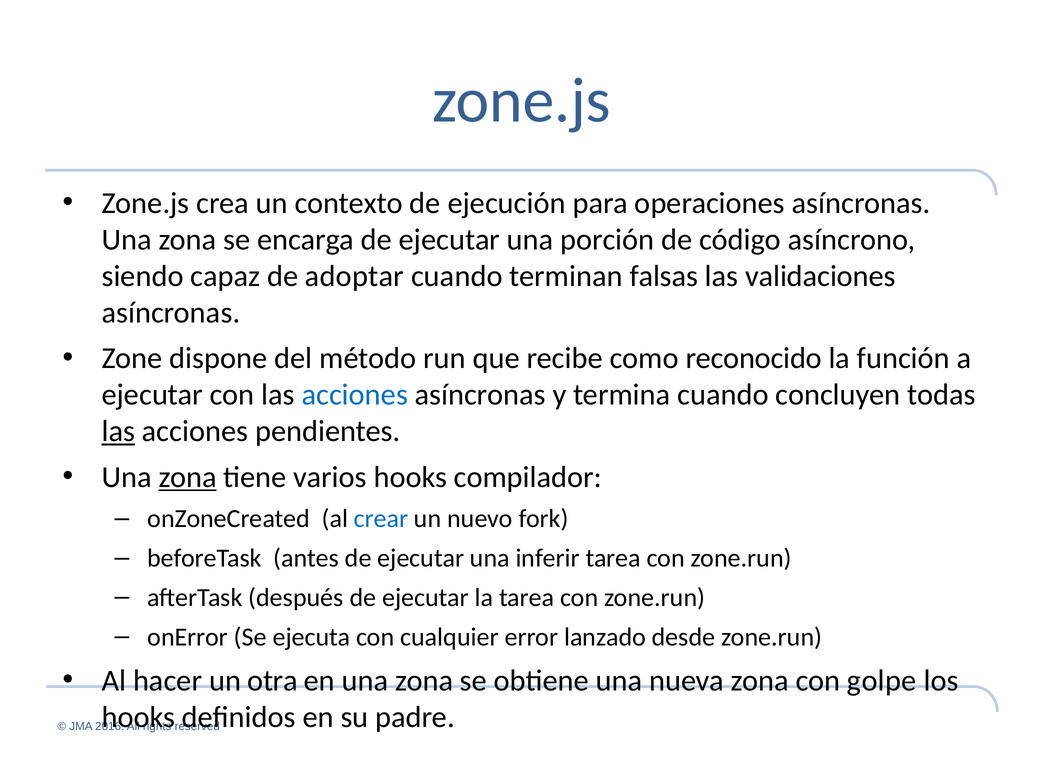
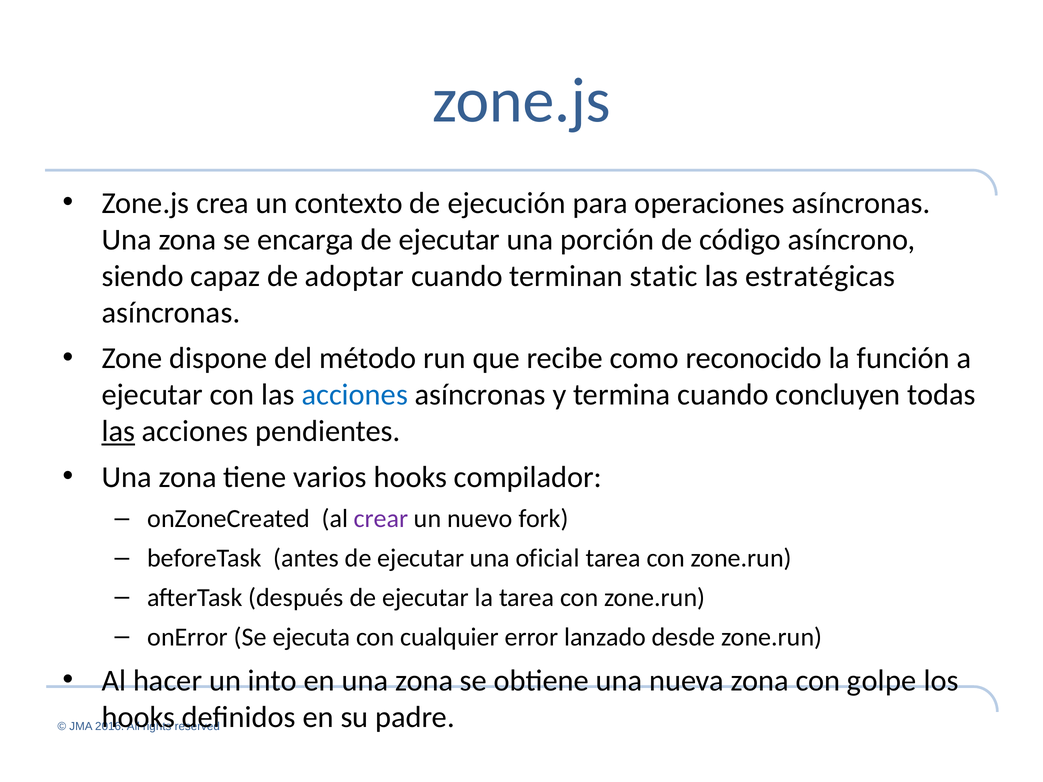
falsas: falsas -> static (664, 276)
validaciones: validaciones -> estratégicas (820, 276)
zona underline: present -> none (188, 477)
crear colour: blue -> purple (381, 519)
inferir: inferir -> oficial (548, 558)
otra: otra -> into (272, 681)
